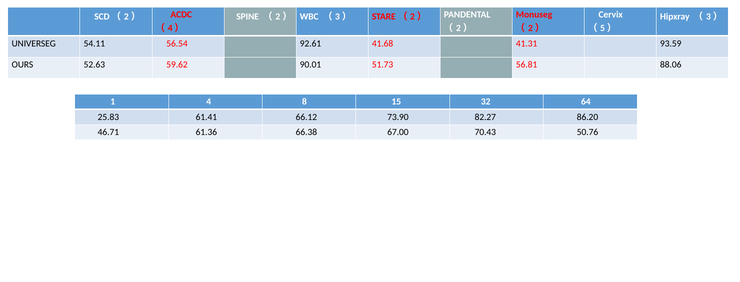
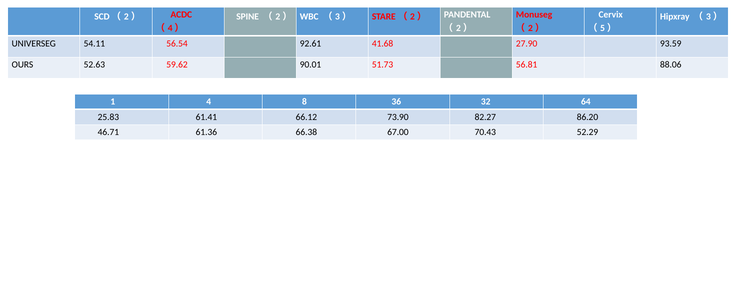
41.31: 41.31 -> 27.90 (527, 44)
15: 15 -> 36 (396, 102)
50.76: 50.76 -> 52.29 (587, 132)
